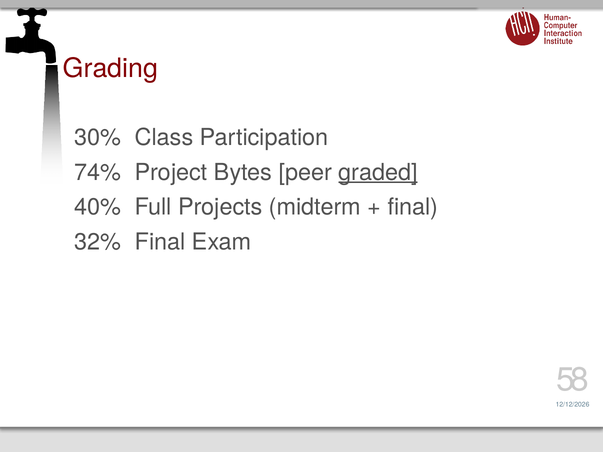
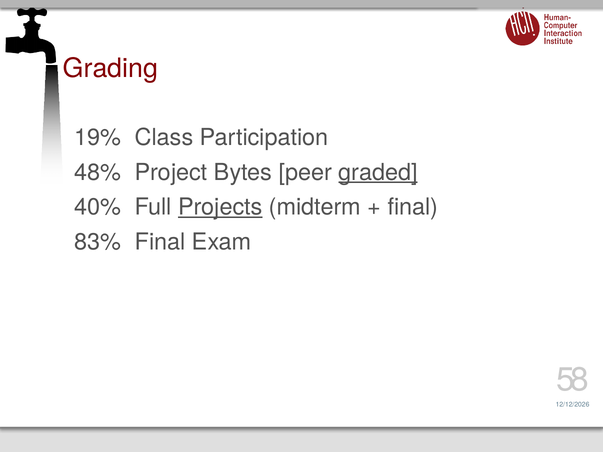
30%: 30% -> 19% (98, 138)
74%: 74% -> 48% (98, 172)
Projects underline: none -> present (220, 207)
32%: 32% -> 83% (98, 242)
